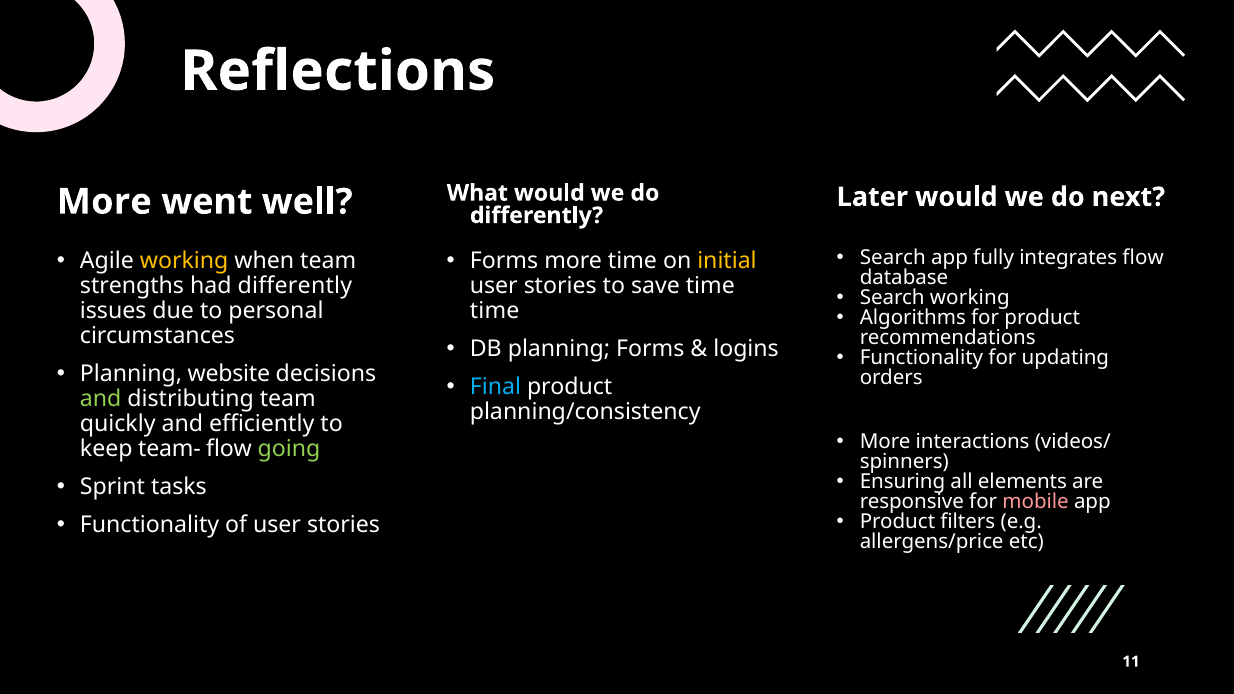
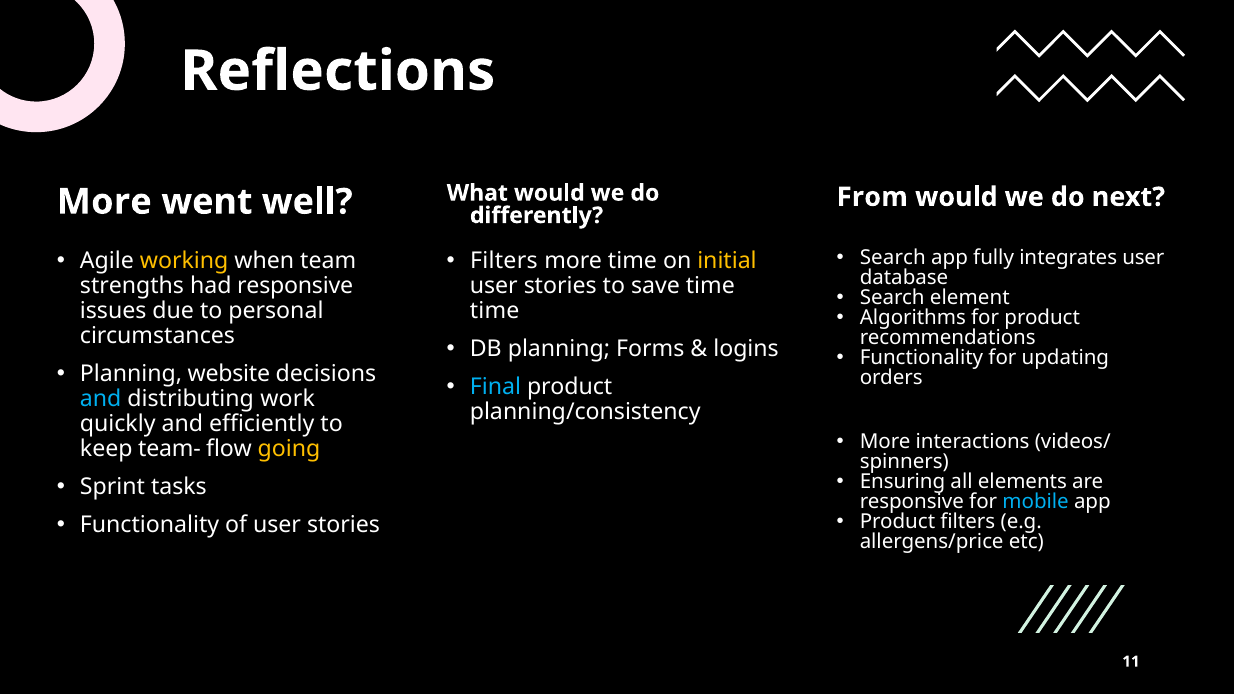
Later: Later -> From (872, 197)
integrates flow: flow -> user (1143, 258)
Forms: Forms -> Filters (504, 261)
had differently: differently -> responsive (295, 286)
Search working: working -> element (970, 298)
and colour: light green -> light blue (101, 399)
distributing team: team -> work (288, 399)
going colour: light green -> yellow (289, 449)
mobile colour: pink -> light blue (1036, 502)
